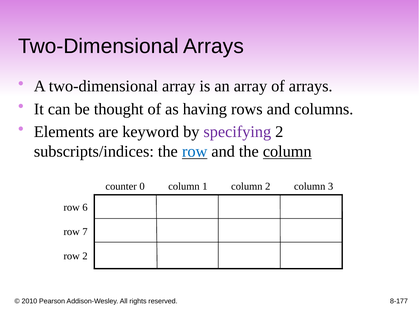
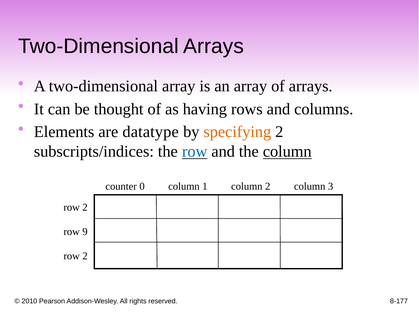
keyword: keyword -> datatype (151, 132)
specifying colour: purple -> orange (237, 132)
6: 6 -> 2 (85, 208)
7: 7 -> 9 (85, 232)
